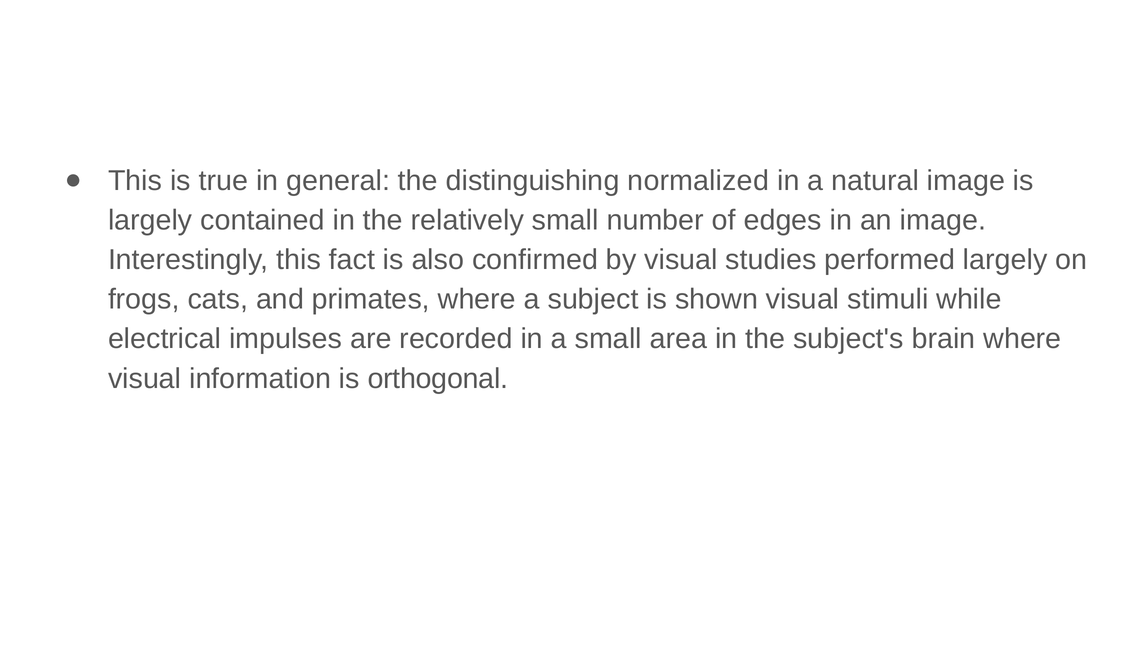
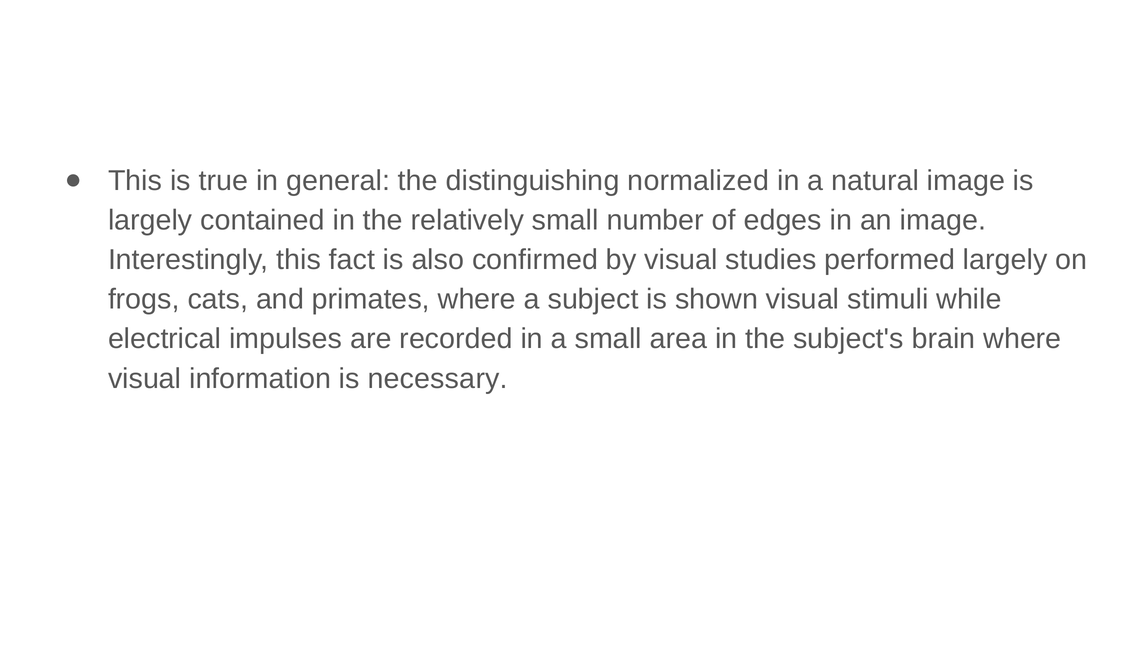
orthogonal: orthogonal -> necessary (438, 378)
